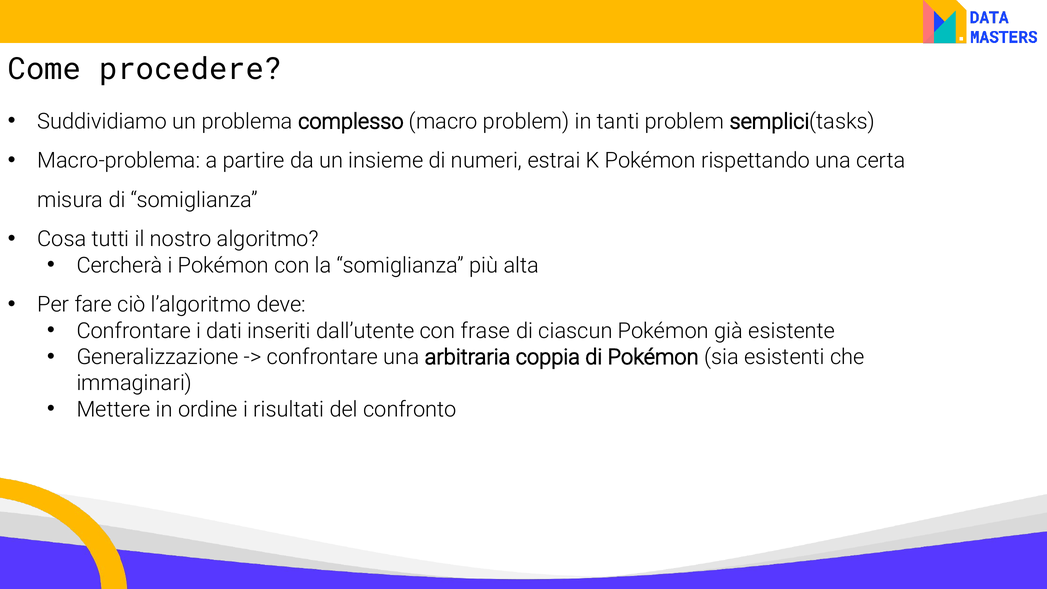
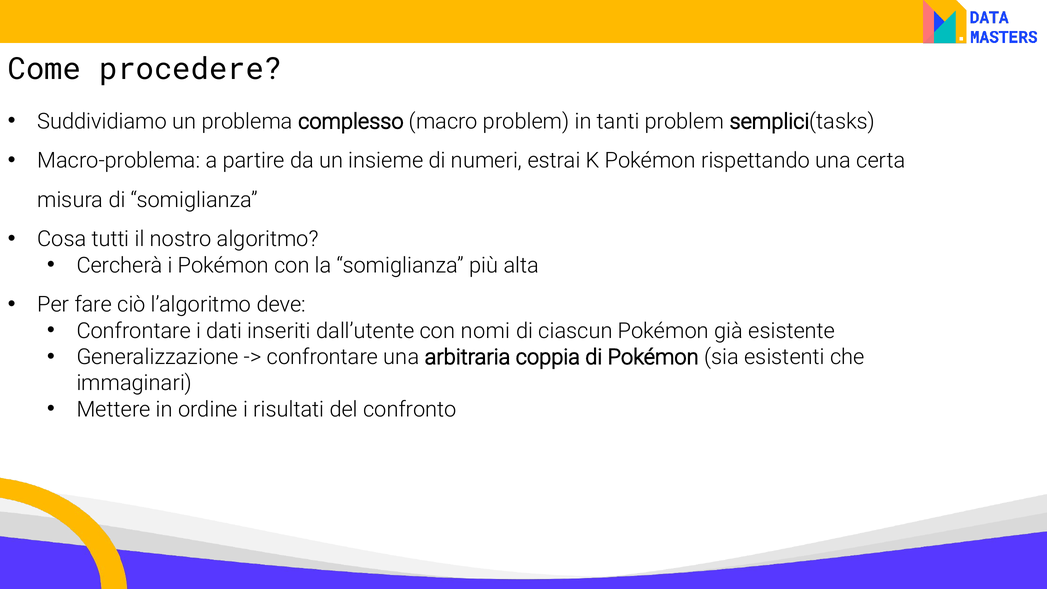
frase: frase -> nomi (485, 331)
